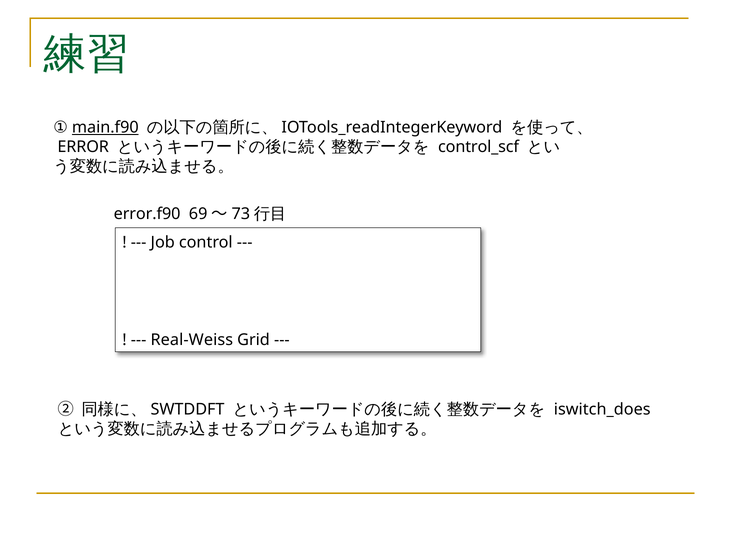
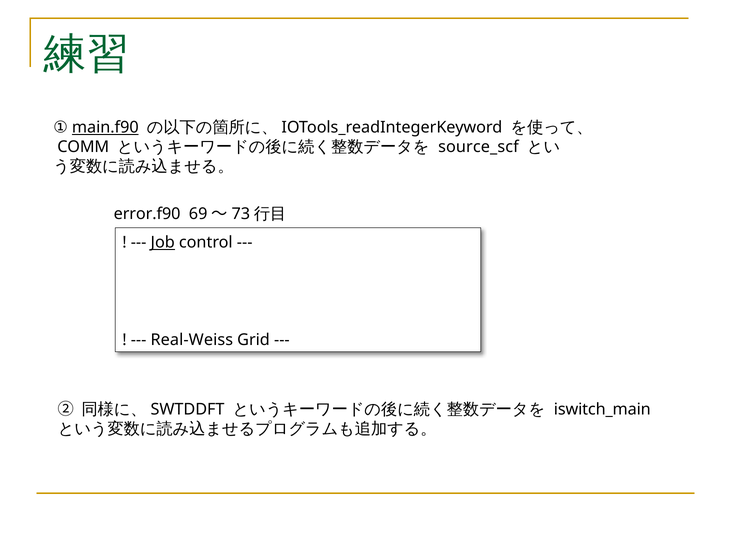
ERROR: ERROR -> COMM (83, 147)
control_scf: control_scf -> source_scf (478, 147)
Job underline: none -> present (163, 243)
iswitch_does: iswitch_does -> iswitch_main (602, 409)
